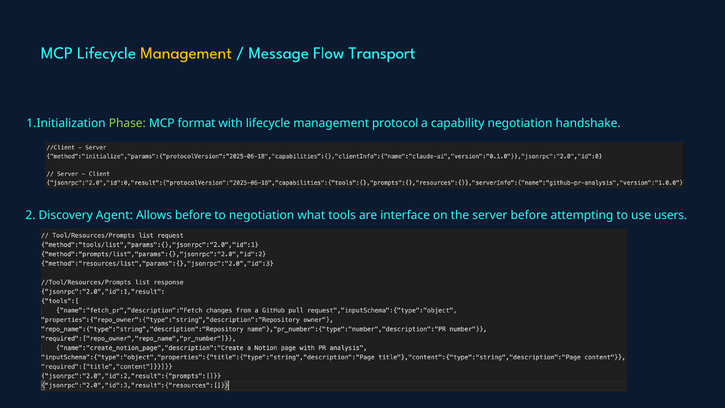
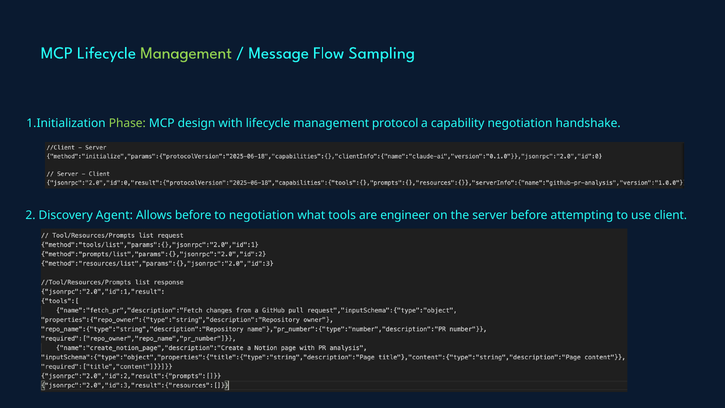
Management colour: yellow -> light green (186, 53)
Transport: Transport -> Sampling (382, 53)
format: format -> design (197, 123)
interface: interface -> engineer (405, 215)
users: users -> client (671, 215)
